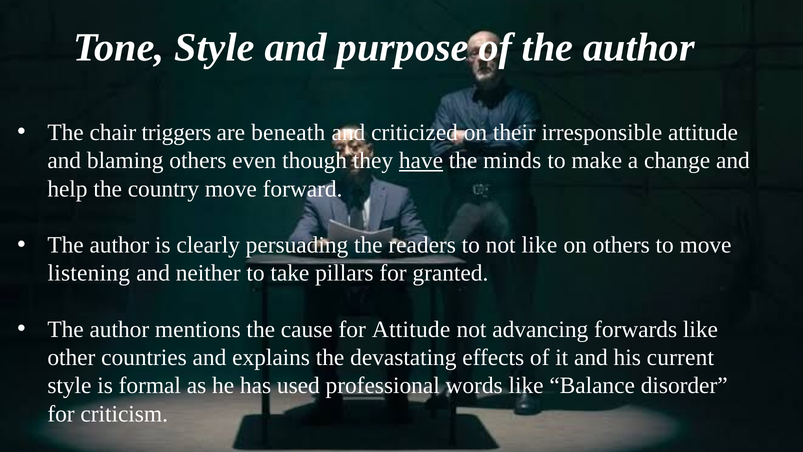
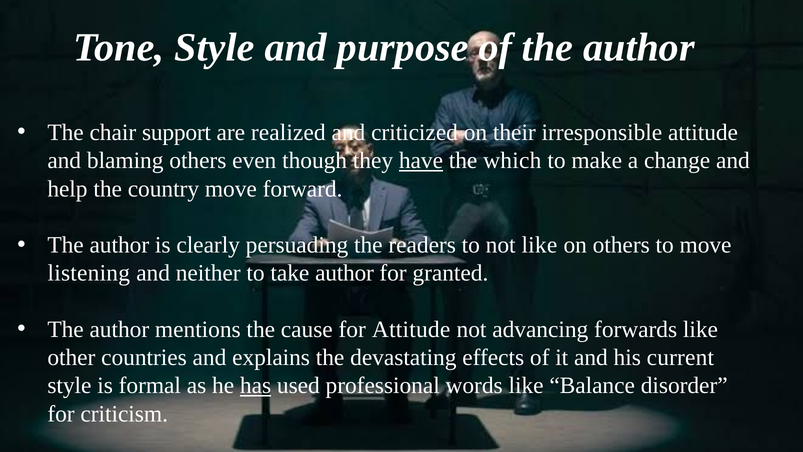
triggers: triggers -> support (176, 132)
beneath: beneath -> realized (288, 132)
minds: minds -> which (512, 161)
take pillars: pillars -> author (344, 273)
has underline: none -> present (256, 385)
